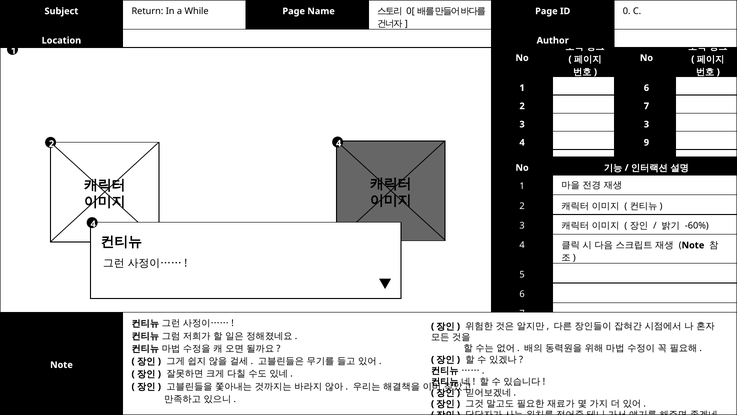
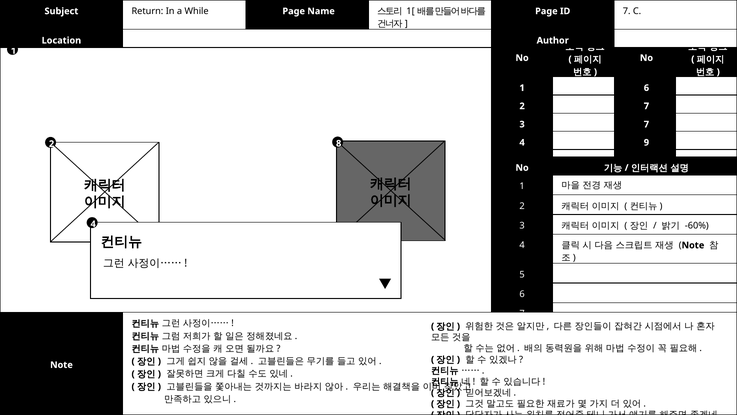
0: 0 -> 1 (409, 11)
ID 0: 0 -> 7 (627, 11)
3 3: 3 -> 7 (646, 124)
2 4: 4 -> 8 (339, 143)
